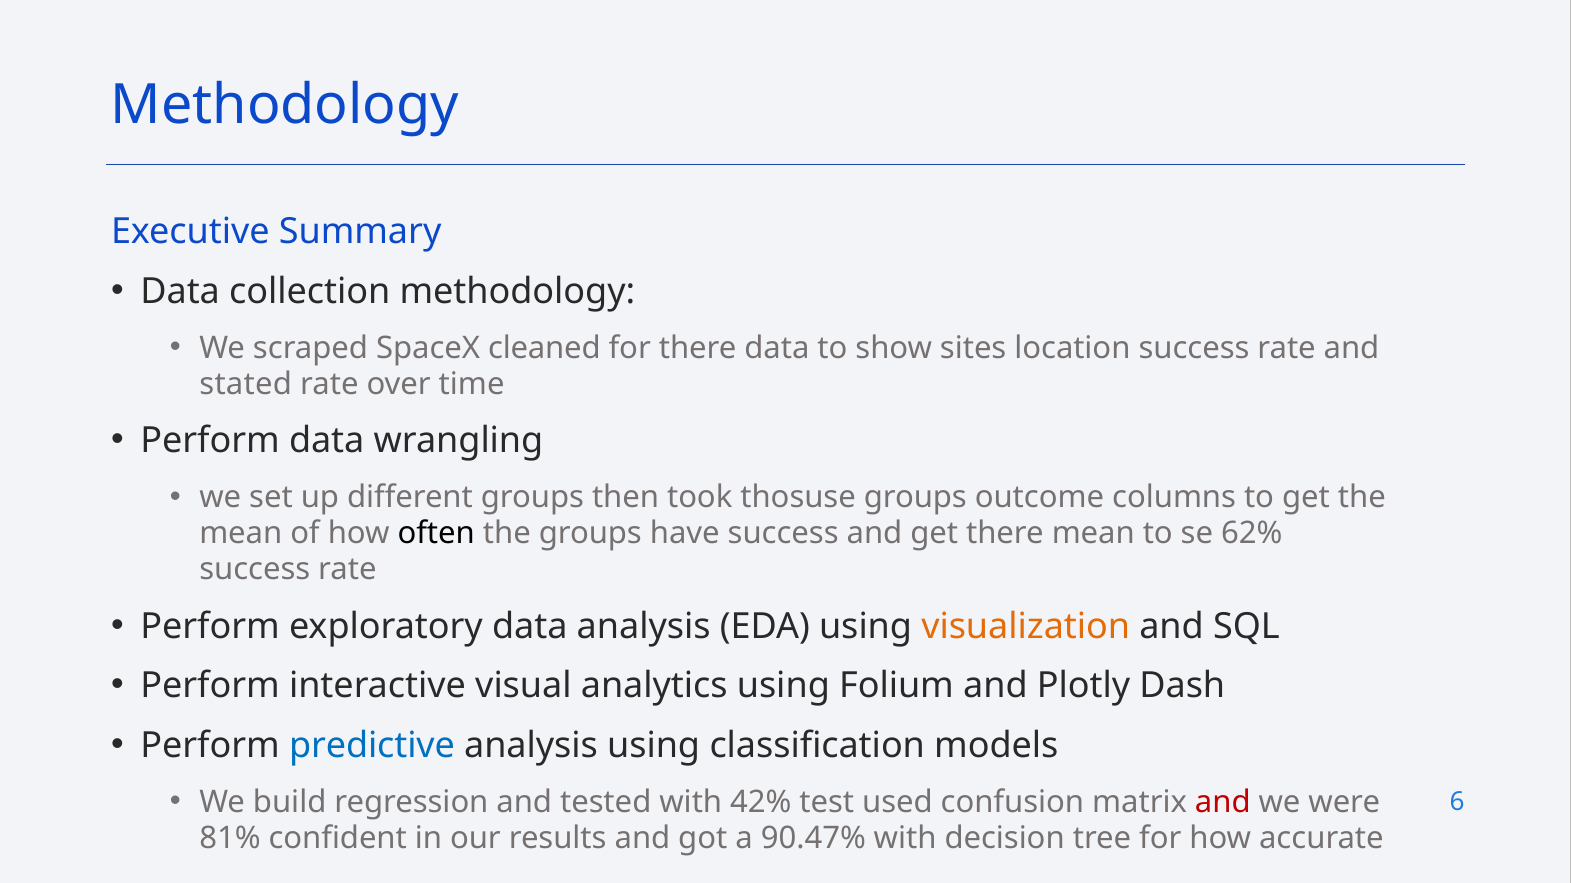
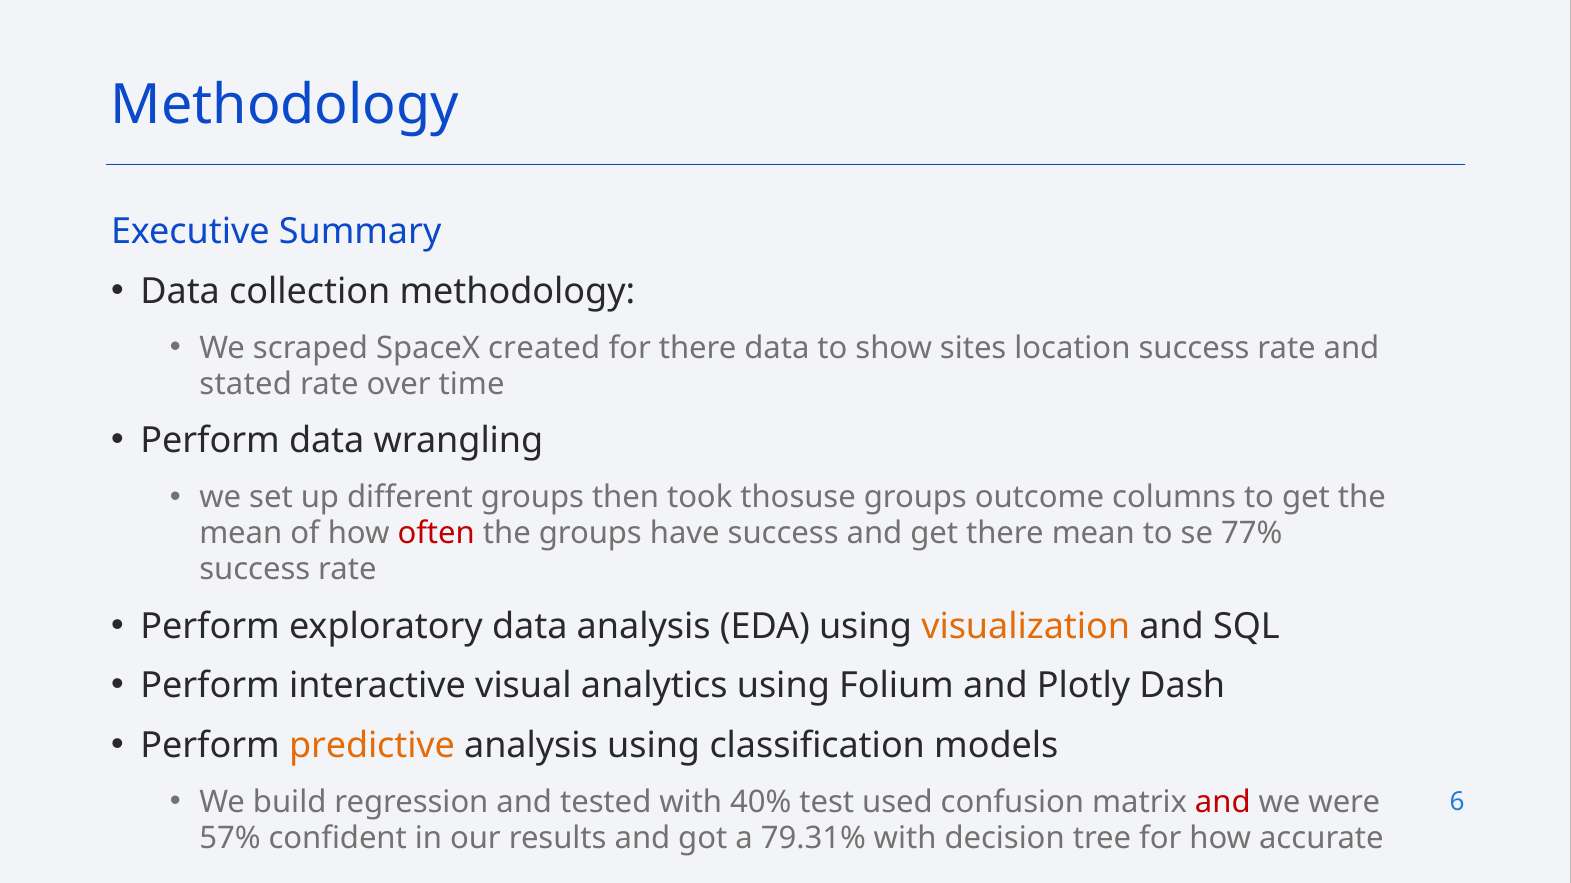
cleaned: cleaned -> created (544, 348)
often colour: black -> red (436, 534)
62%: 62% -> 77% (1252, 534)
predictive colour: blue -> orange (372, 746)
42%: 42% -> 40% (761, 803)
81%: 81% -> 57% (230, 839)
90.47%: 90.47% -> 79.31% (813, 839)
